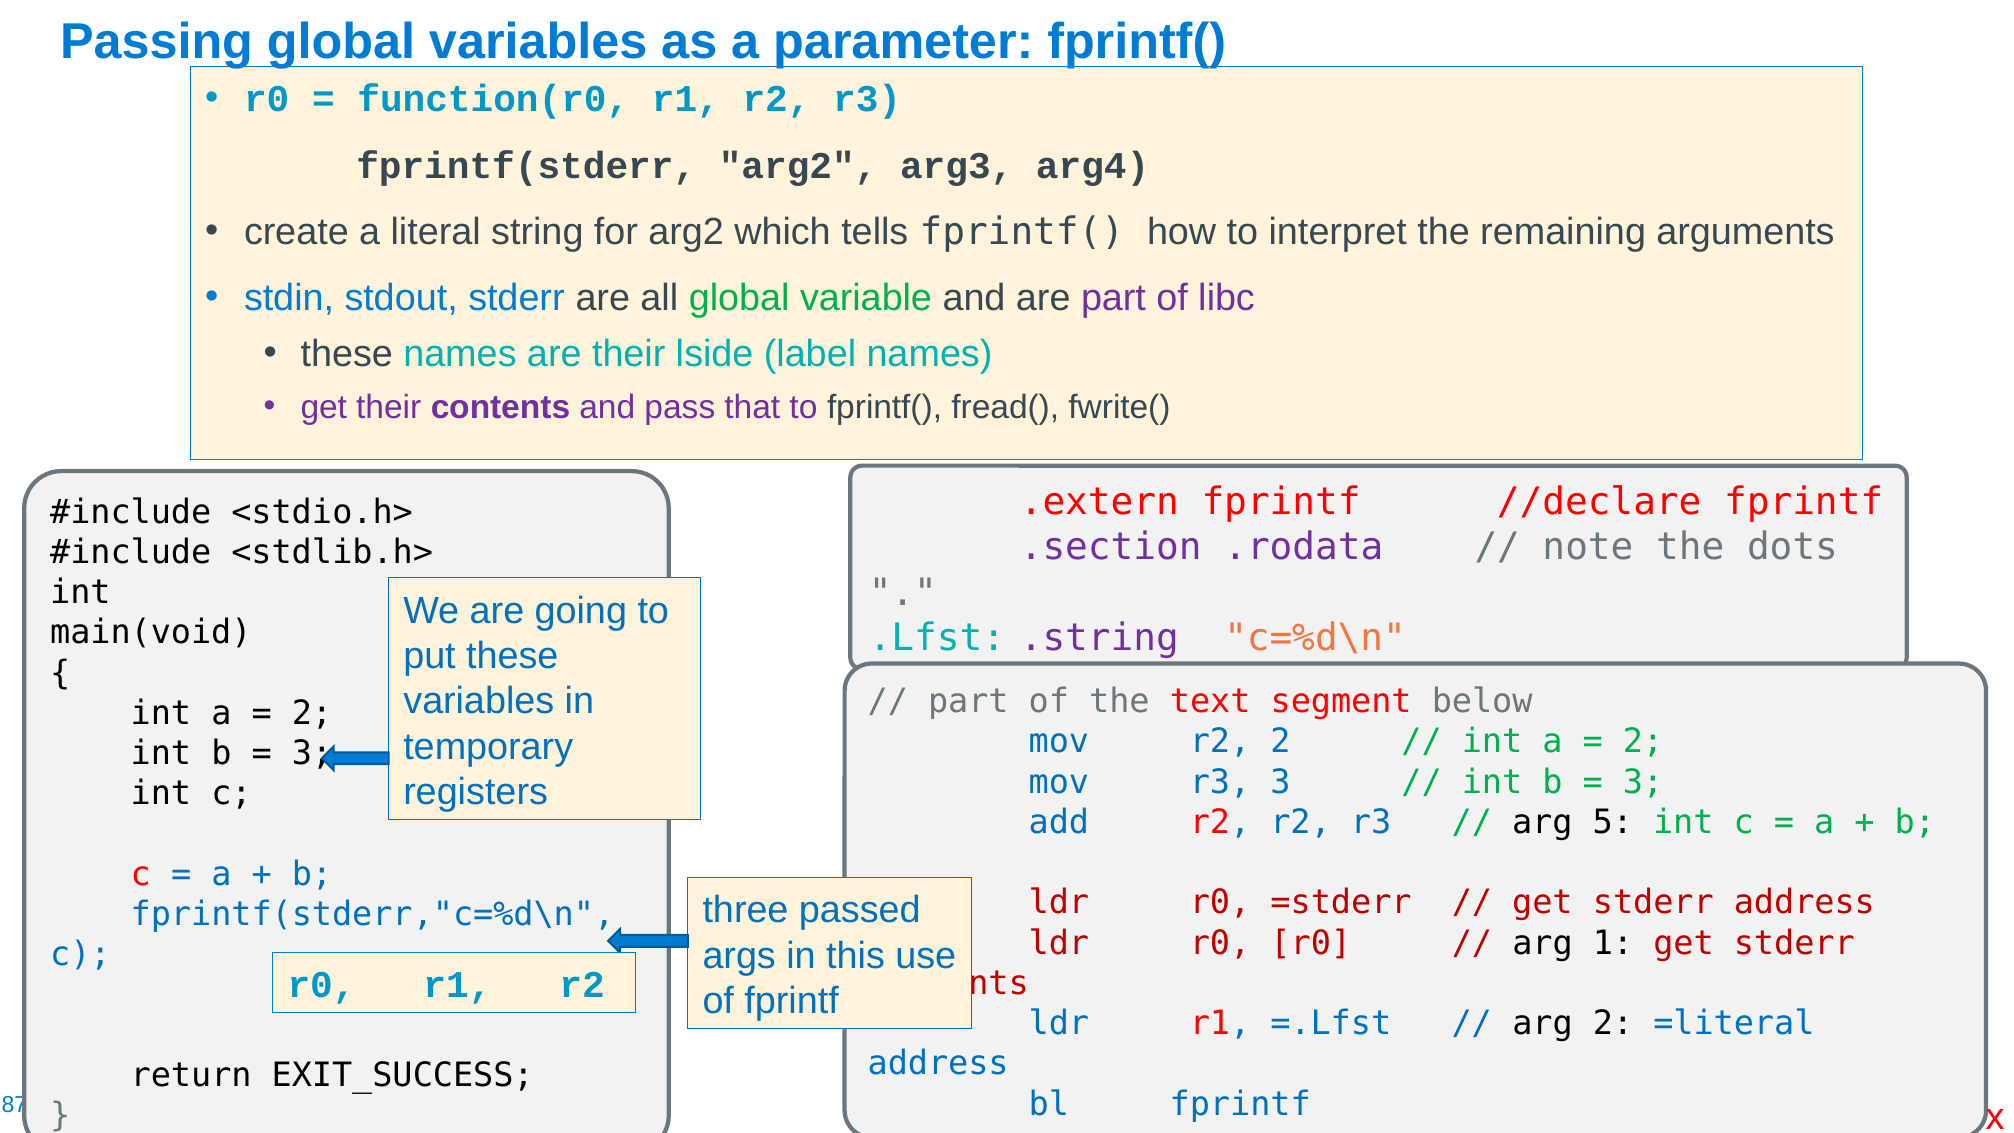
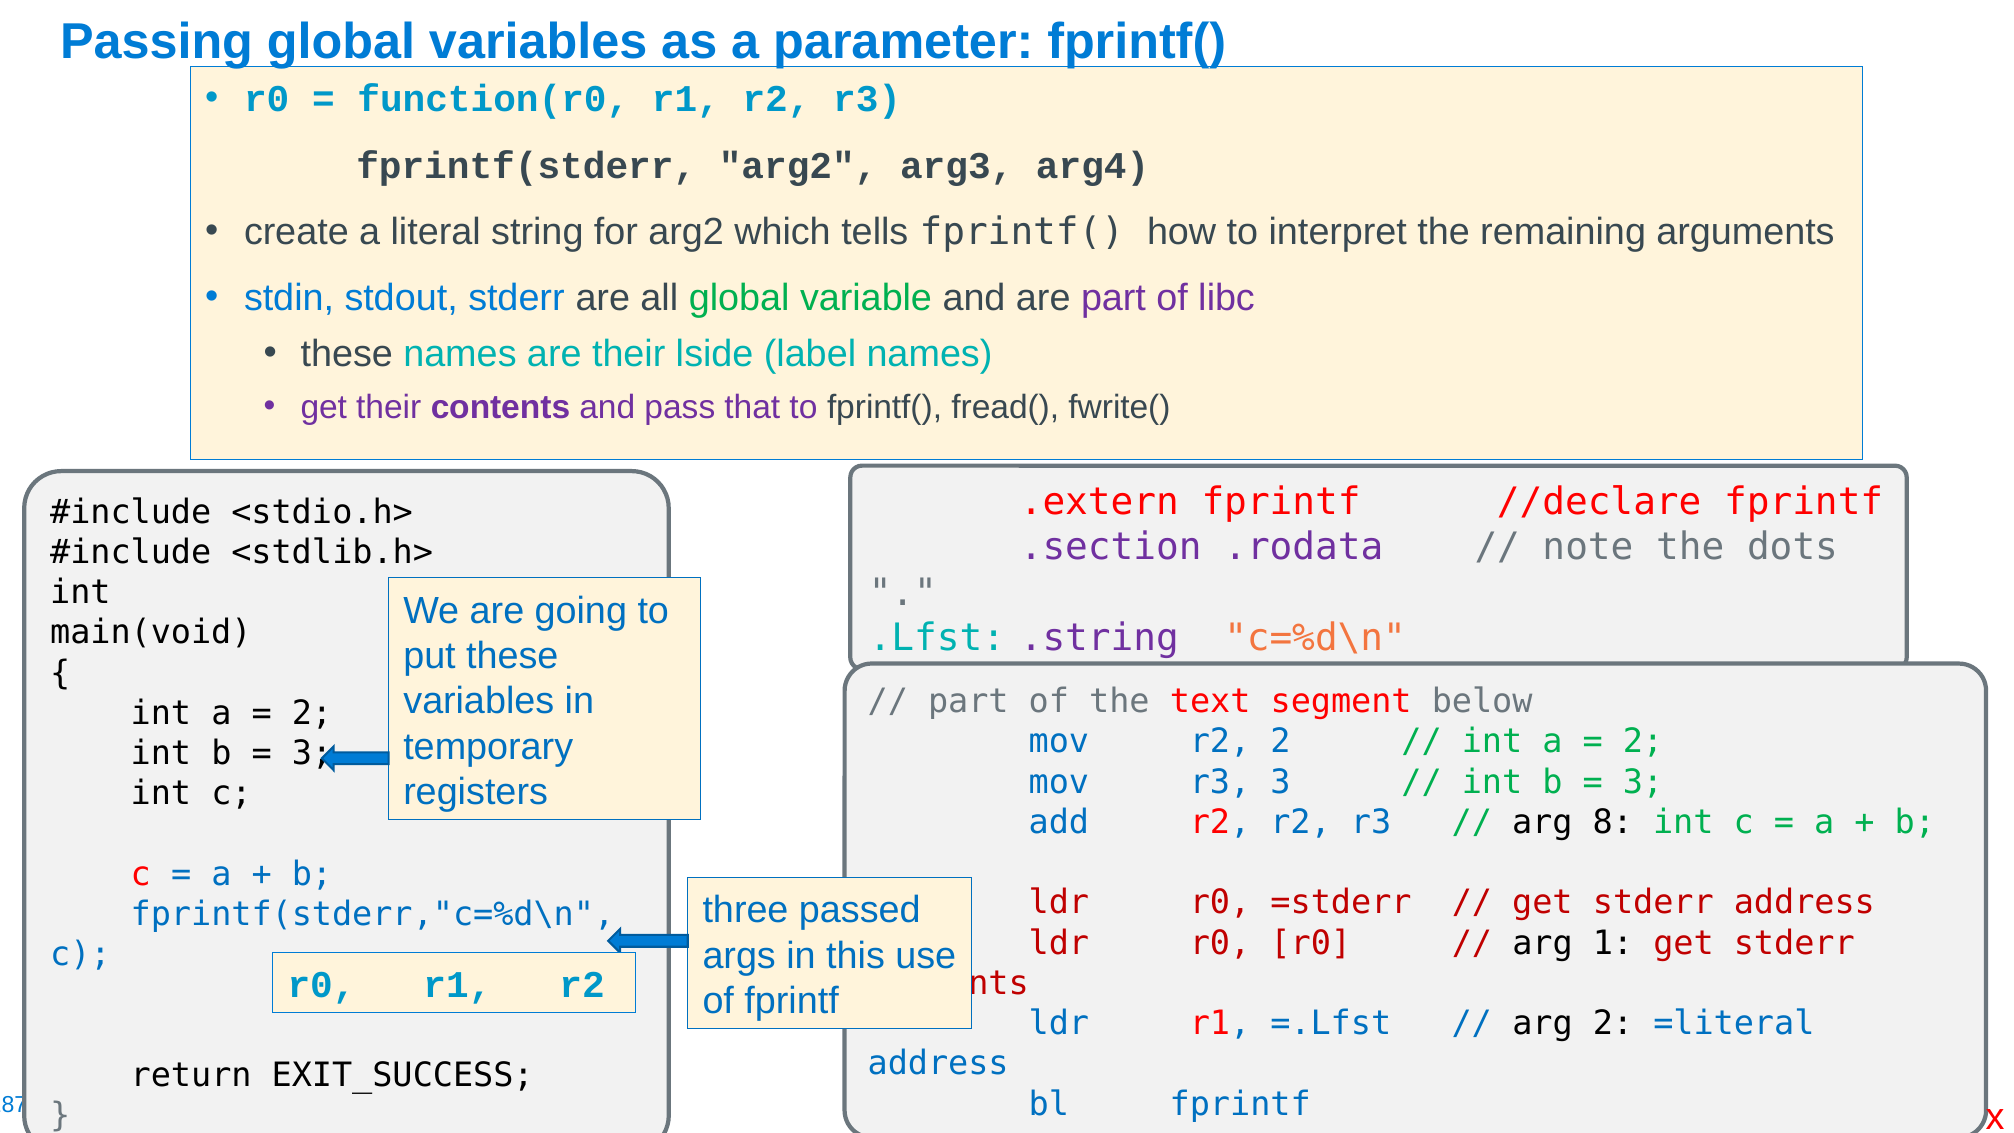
5: 5 -> 8 (1613, 822)
